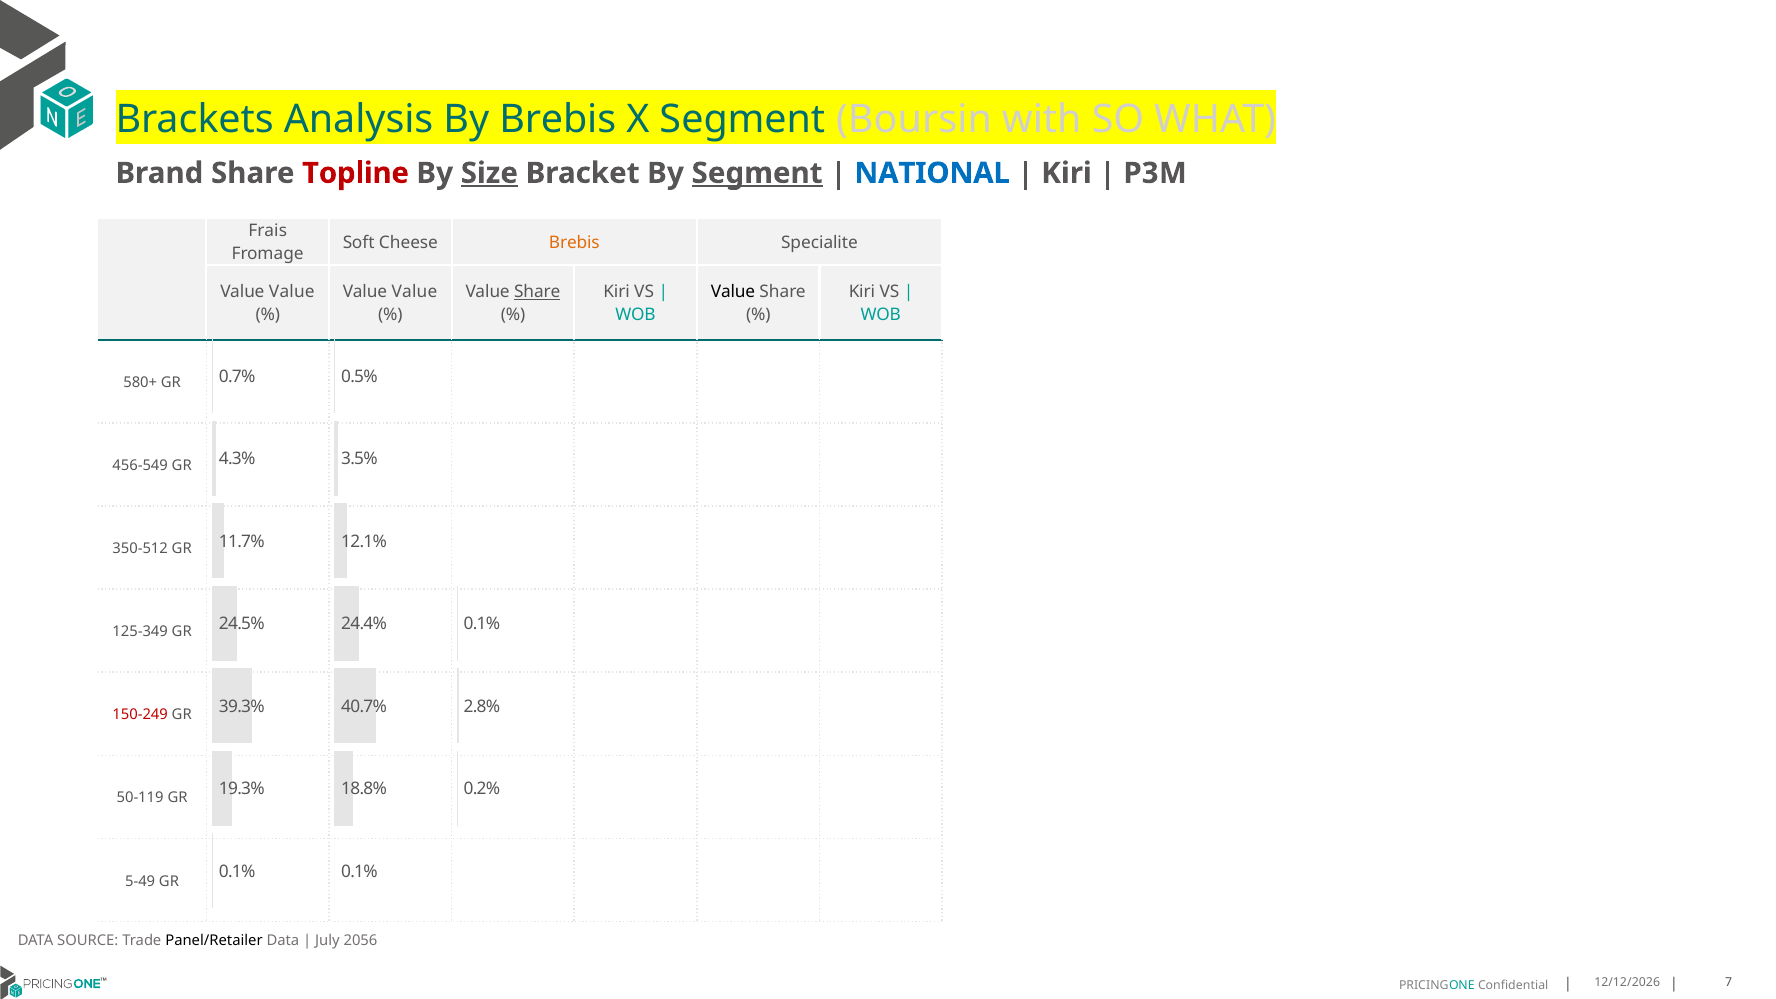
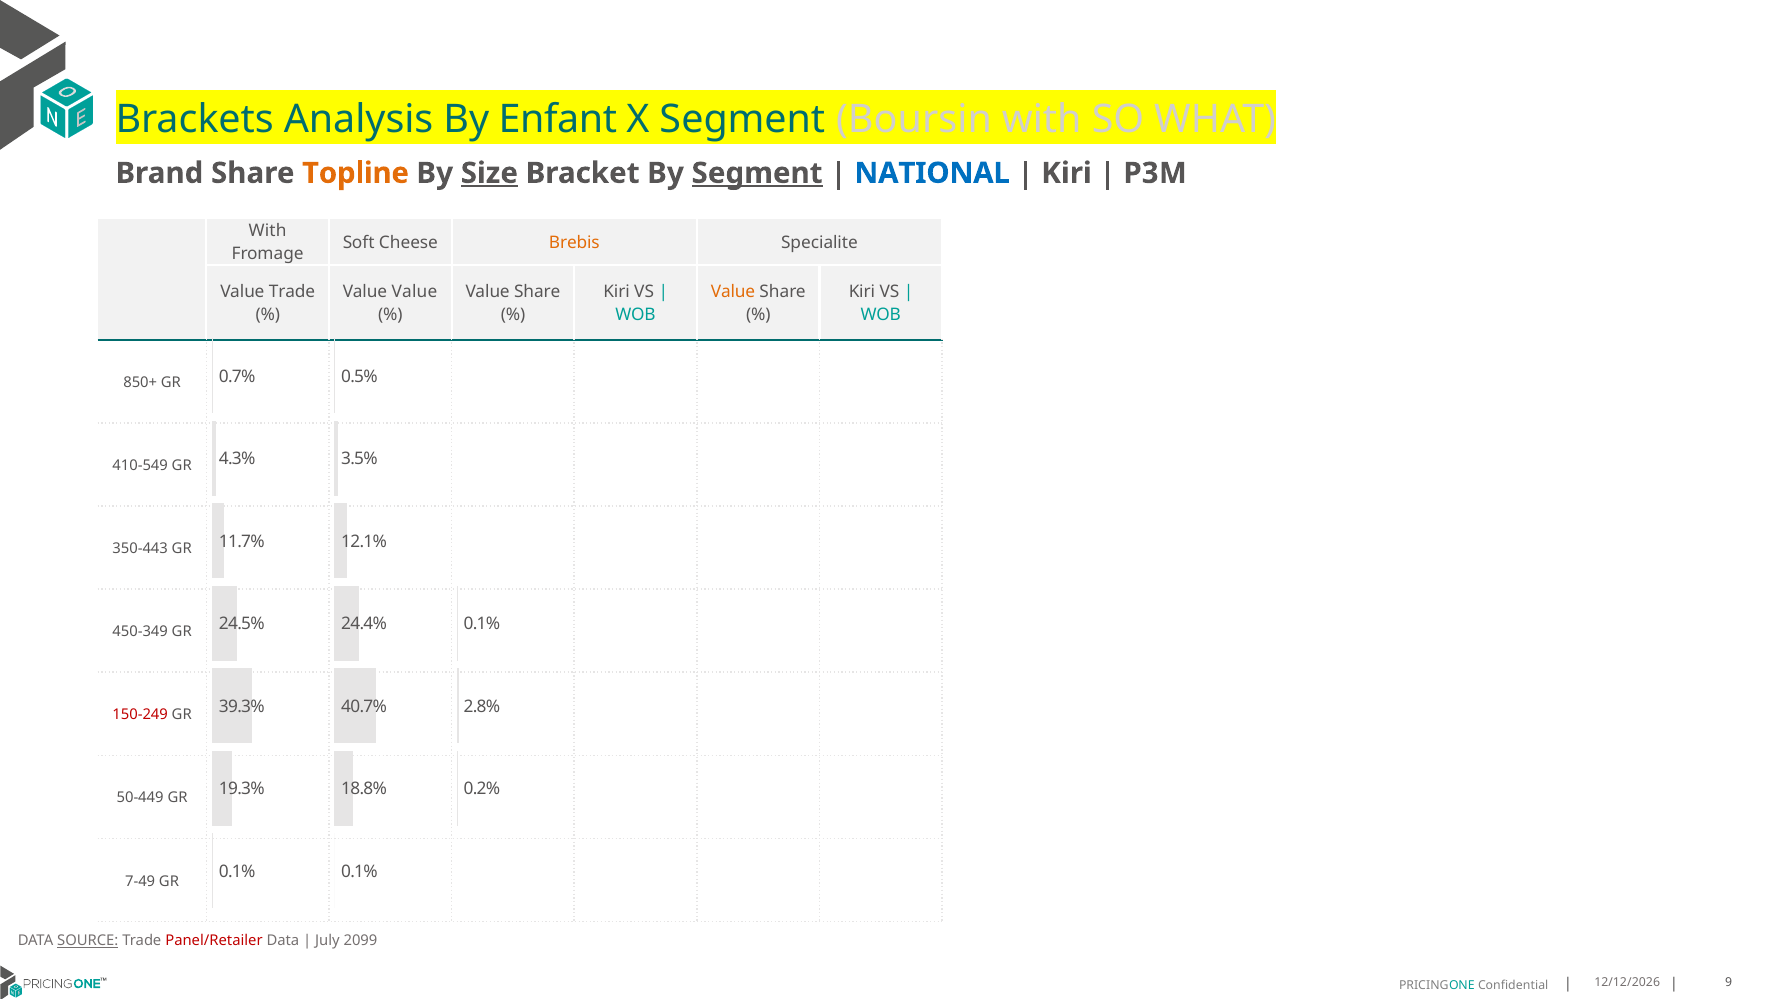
By Brebis: Brebis -> Enfant (558, 119)
Topline colour: red -> orange (356, 173)
Frais: Frais -> With (268, 231)
Value: Value -> Trade (292, 292)
Share underline: present -> none (537, 292)
Value colour: black -> orange (733, 292)
580+: 580+ -> 850+ (140, 382)
456-549: 456-549 -> 410-549 (140, 466)
350-512: 350-512 -> 350-443 (140, 549)
125-349: 125-349 -> 450-349 (140, 632)
50-119: 50-119 -> 50-449 (140, 798)
5-49: 5-49 -> 7-49 (140, 881)
SOURCE underline: none -> present (88, 941)
Panel/Retailer colour: black -> red (214, 941)
2056: 2056 -> 2099 (361, 941)
7: 7 -> 9 (1729, 982)
